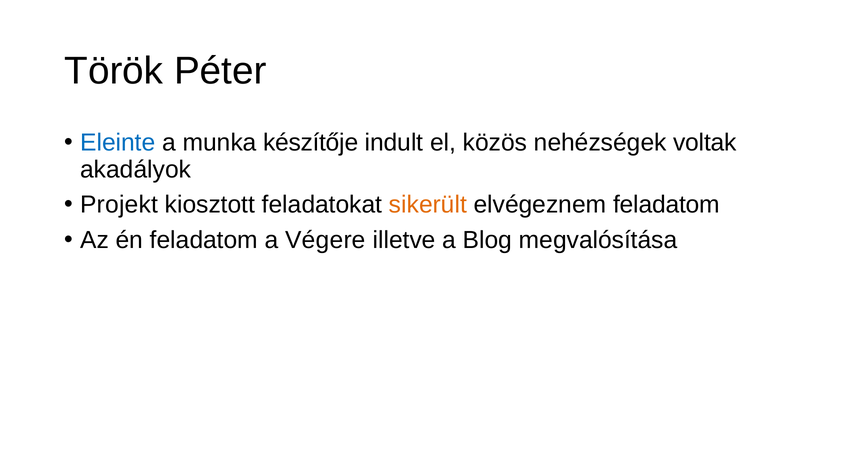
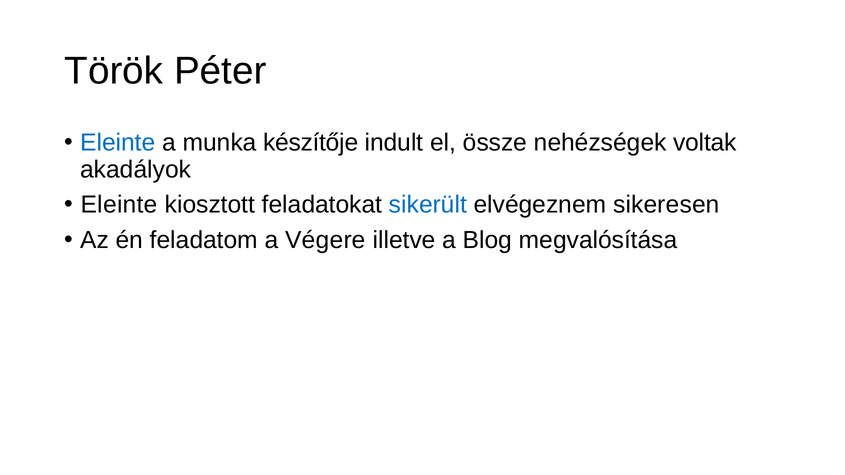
közös: közös -> össze (495, 143)
Projekt: Projekt -> Eleinte (119, 205)
sikerült colour: orange -> blue (428, 205)
elvégeznem feladatom: feladatom -> sikeresen (666, 205)
